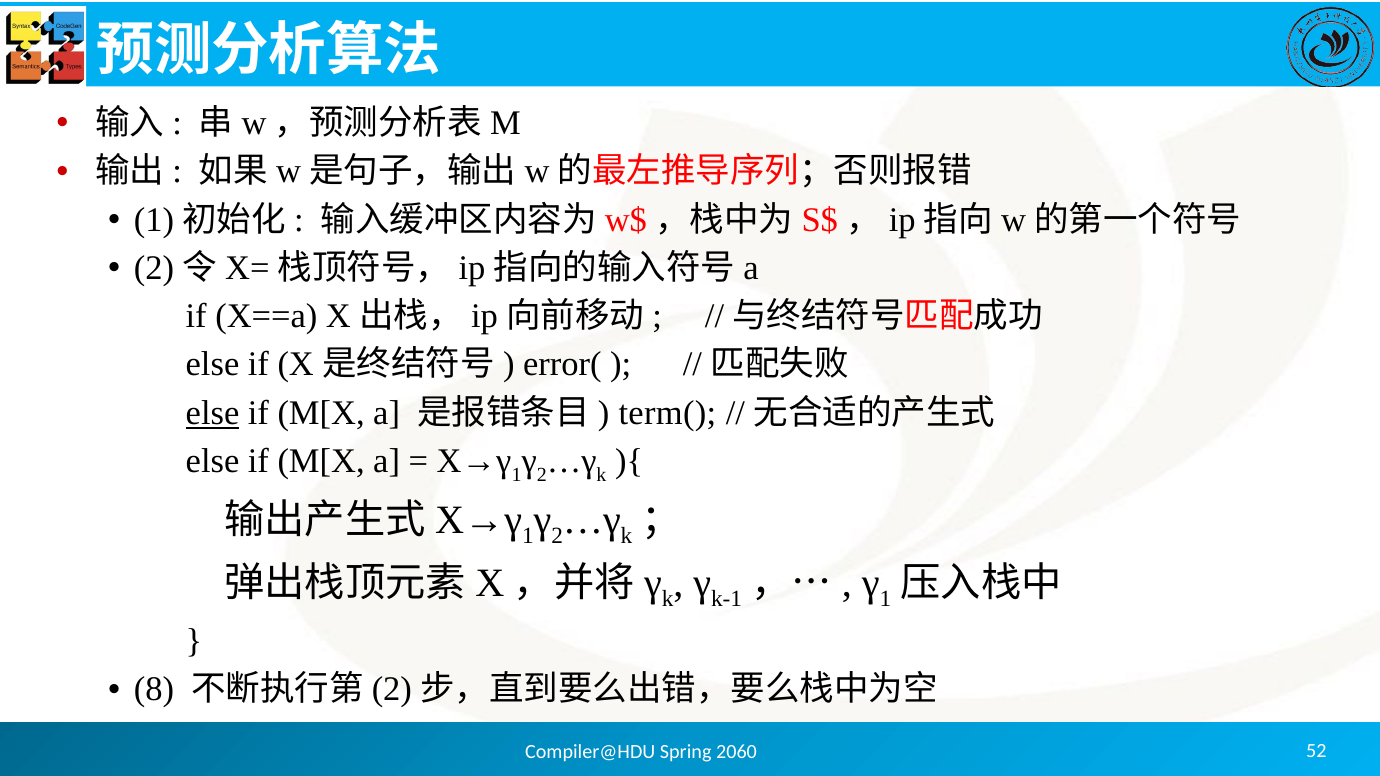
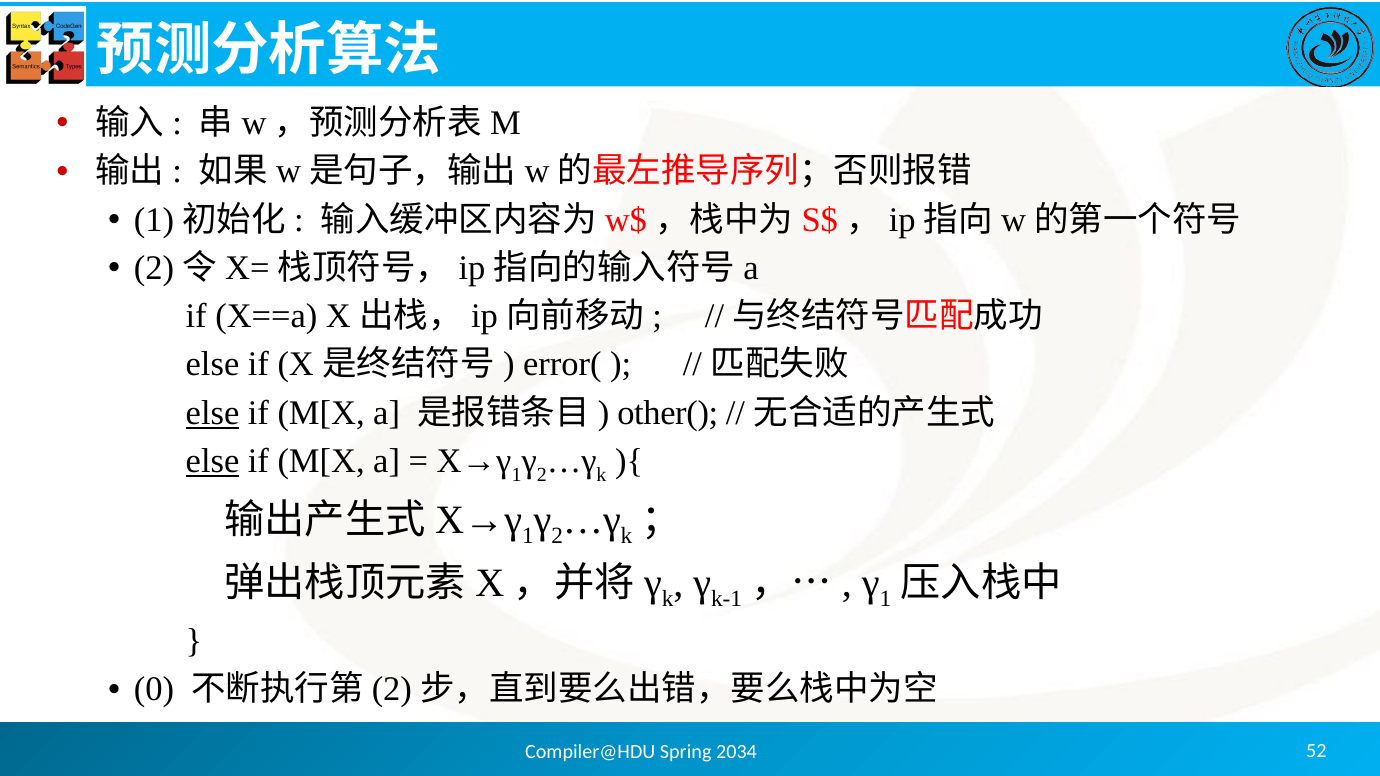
term(: term( -> other( (668, 413)
else underline: none -> present (213, 461)
8: 8 -> 0 (154, 690)
2060: 2060 -> 2034 (736, 752)
